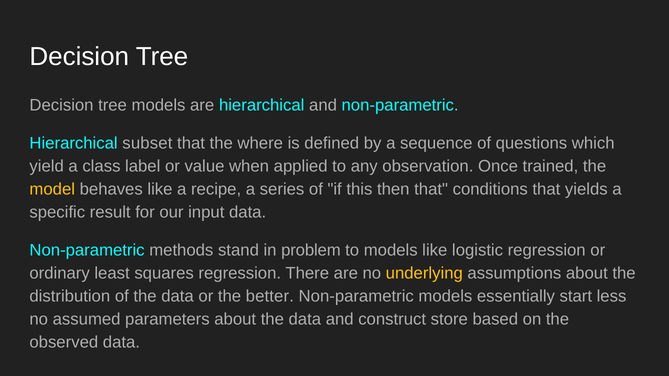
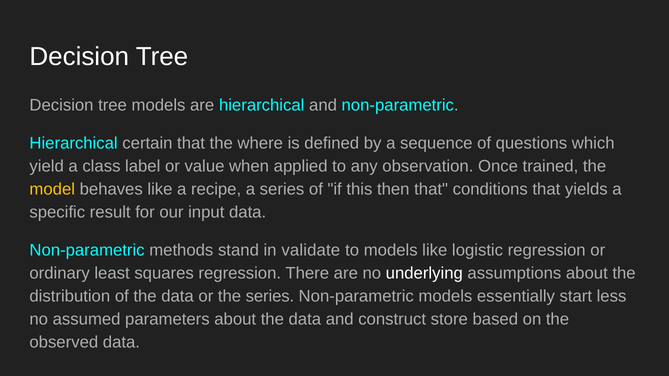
subset: subset -> certain (147, 143)
problem: problem -> validate (311, 250)
underlying colour: yellow -> white (424, 273)
the better: better -> series (270, 296)
